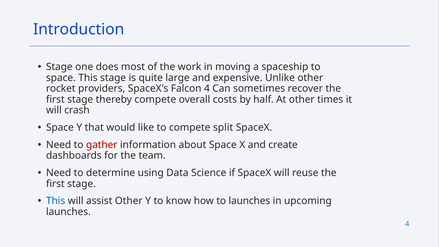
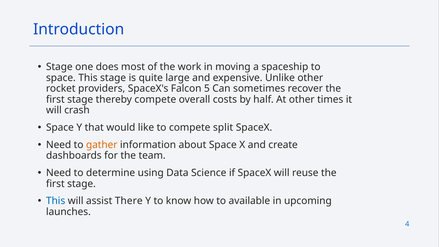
Falcon 4: 4 -> 5 (207, 89)
gather colour: red -> orange (102, 145)
assist Other: Other -> There (129, 201)
to launches: launches -> available (249, 201)
